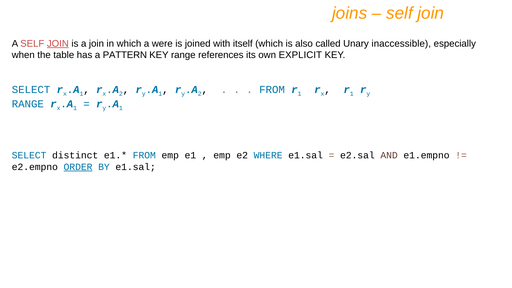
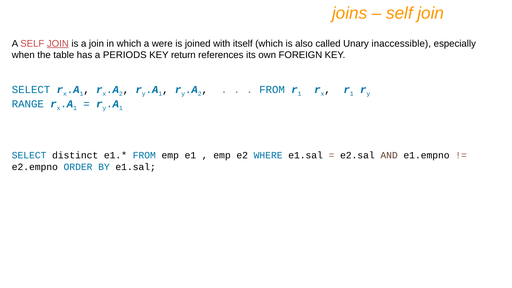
PATTERN: PATTERN -> PERIODS (125, 55)
KEY range: range -> return (183, 55)
EXPLICIT: EXPLICIT -> FOREIGN (300, 55)
ORDER underline: present -> none (78, 167)
